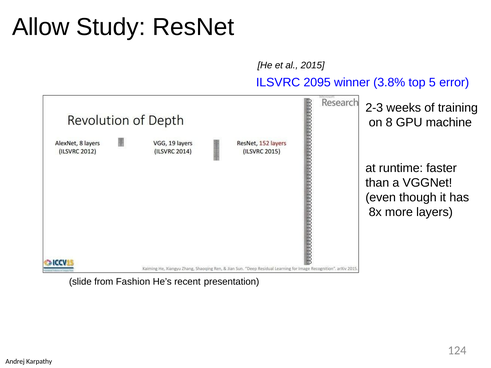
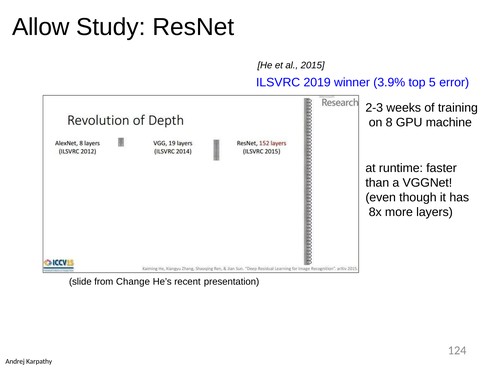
2095: 2095 -> 2019 (317, 82)
3.8%: 3.8% -> 3.9% (389, 82)
Fashion: Fashion -> Change (133, 282)
